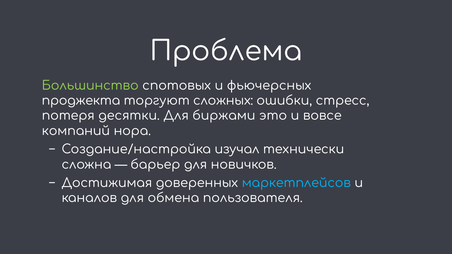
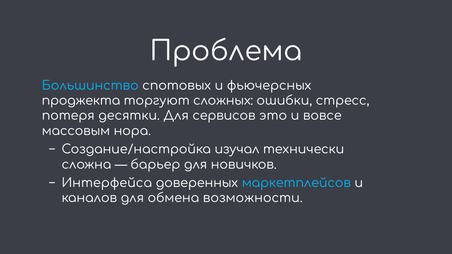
Большинство colour: light green -> light blue (90, 86)
биржами: биржами -> сервисов (224, 116)
компаний: компаний -> массовым (76, 131)
Достижимая: Достижимая -> Интерфейса (107, 183)
пользователя: пользователя -> возможности (253, 198)
